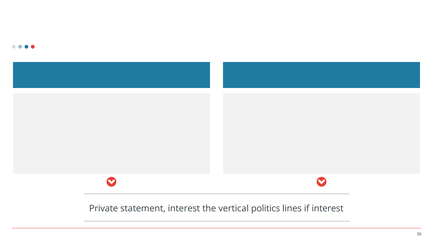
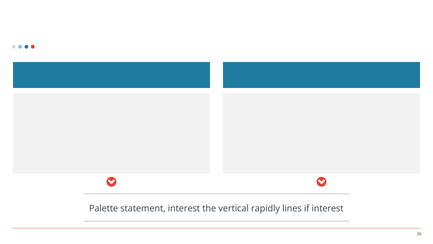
Private: Private -> Palette (104, 208)
politics: politics -> rapidly (266, 208)
